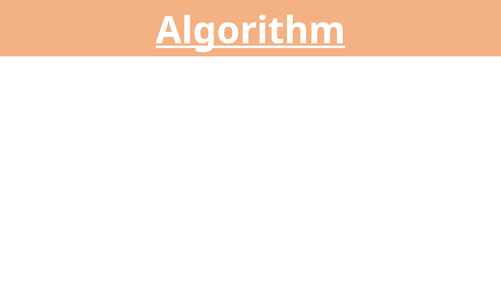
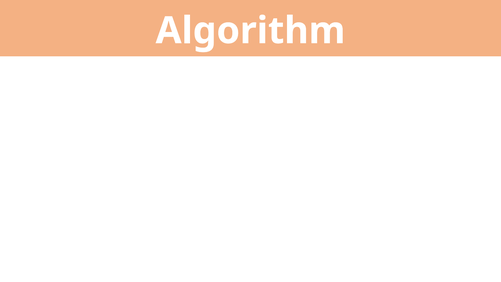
Algorithm underline: present -> none (250, 31)
